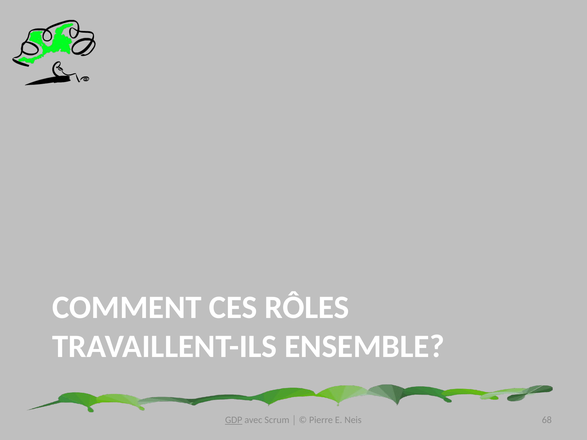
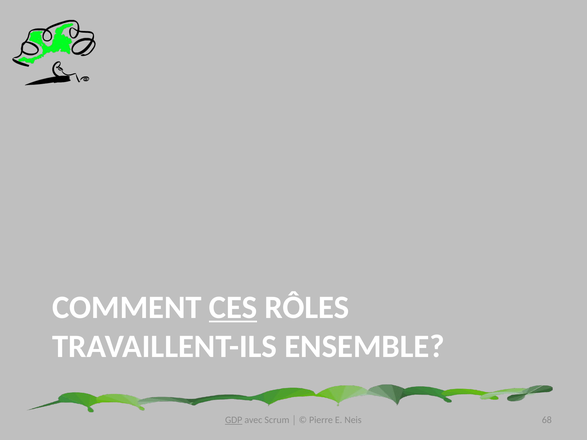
CES underline: none -> present (233, 308)
